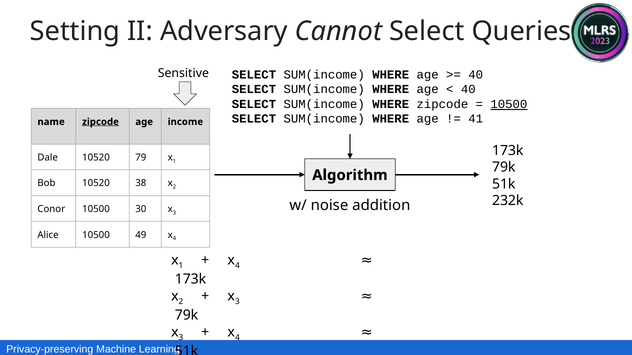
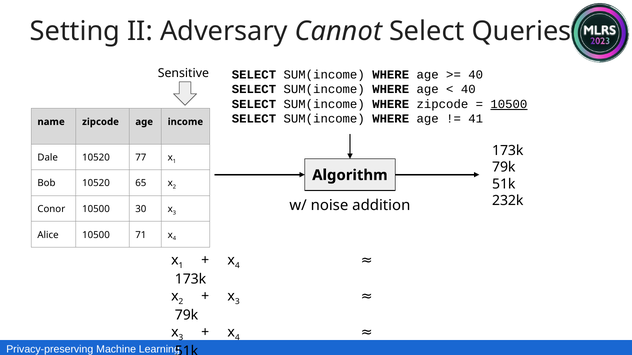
zipcode underline: present -> none (101, 122)
79: 79 -> 77 (141, 158)
38: 38 -> 65 (141, 184)
49: 49 -> 71 (141, 235)
